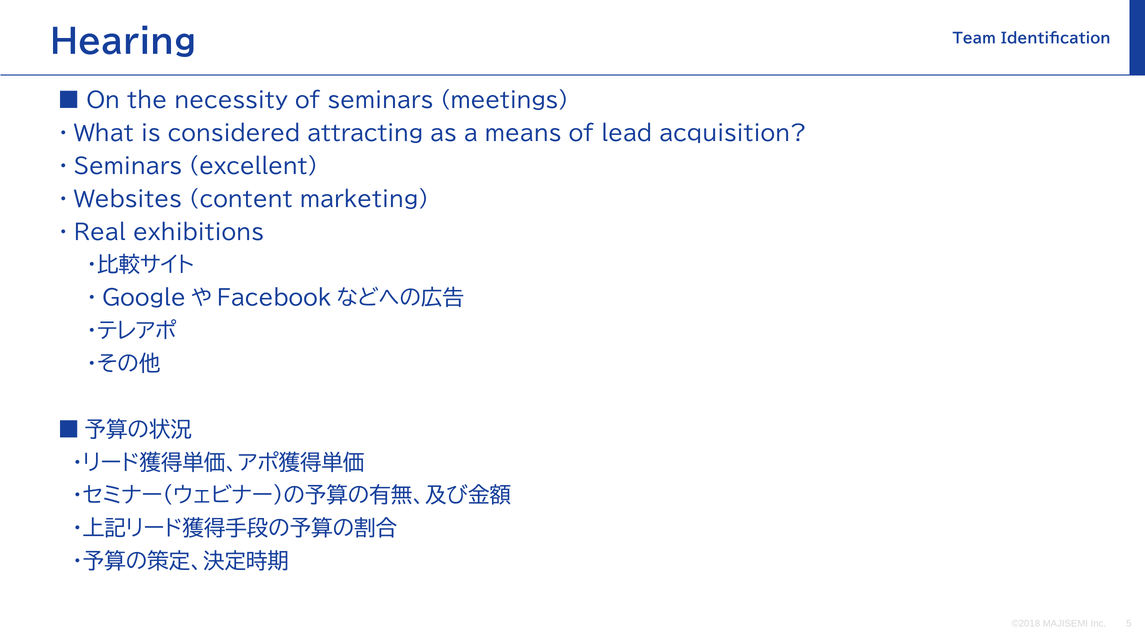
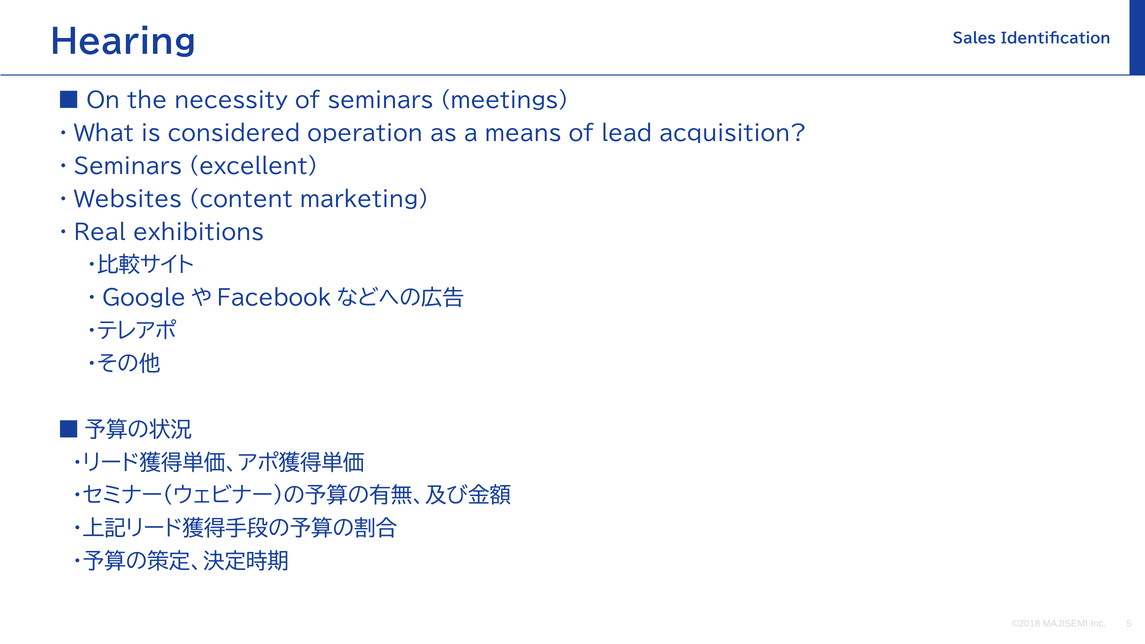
Team: Team -> Sales (974, 39)
attracting: attracting -> operation (365, 134)
